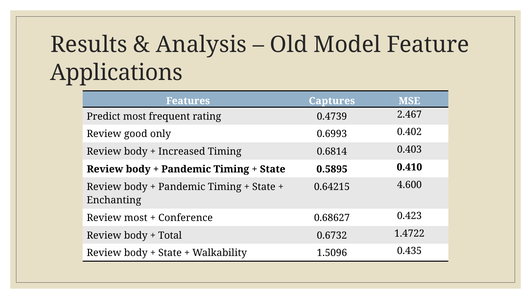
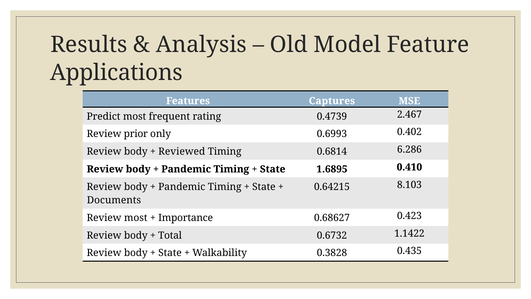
good: good -> prior (136, 134)
Increased: Increased -> Reviewed (182, 151)
0.403: 0.403 -> 6.286 (409, 149)
0.5895: 0.5895 -> 1.6895 (332, 169)
4.600: 4.600 -> 8.103 (409, 185)
Enchanting: Enchanting -> Documents (114, 200)
Conference: Conference -> Importance (186, 218)
1.4722: 1.4722 -> 1.1422 (409, 233)
1.5096: 1.5096 -> 0.3828 (332, 253)
